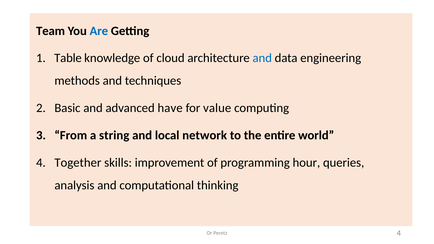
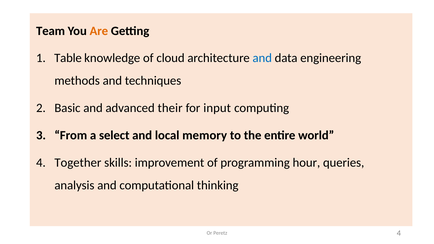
Are colour: blue -> orange (99, 31)
have: have -> their (170, 108)
value: value -> input (217, 108)
string: string -> select (114, 135)
network: network -> memory (205, 135)
